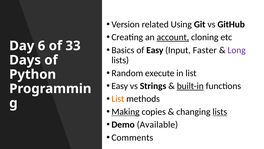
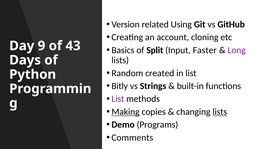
account underline: present -> none (173, 37)
6: 6 -> 9 (41, 46)
33: 33 -> 43 (73, 46)
of Easy: Easy -> Split (155, 50)
execute: execute -> created (160, 73)
Easy: Easy -> Bitly (120, 86)
built-in underline: present -> none (190, 86)
List colour: orange -> purple (118, 99)
Available: Available -> Programs (157, 124)
